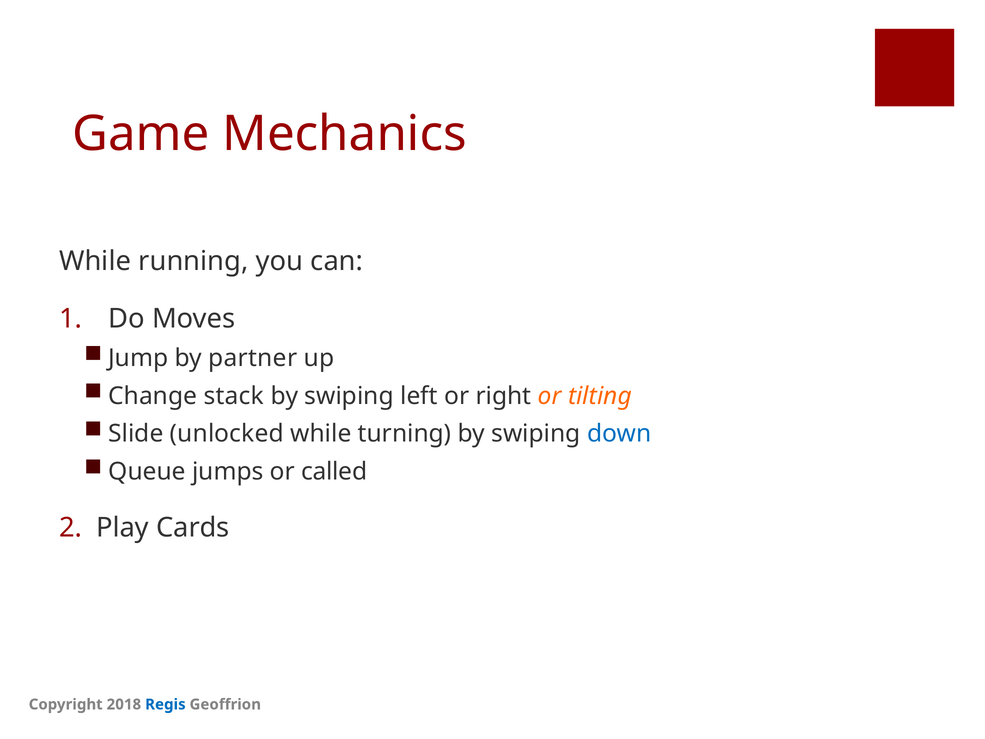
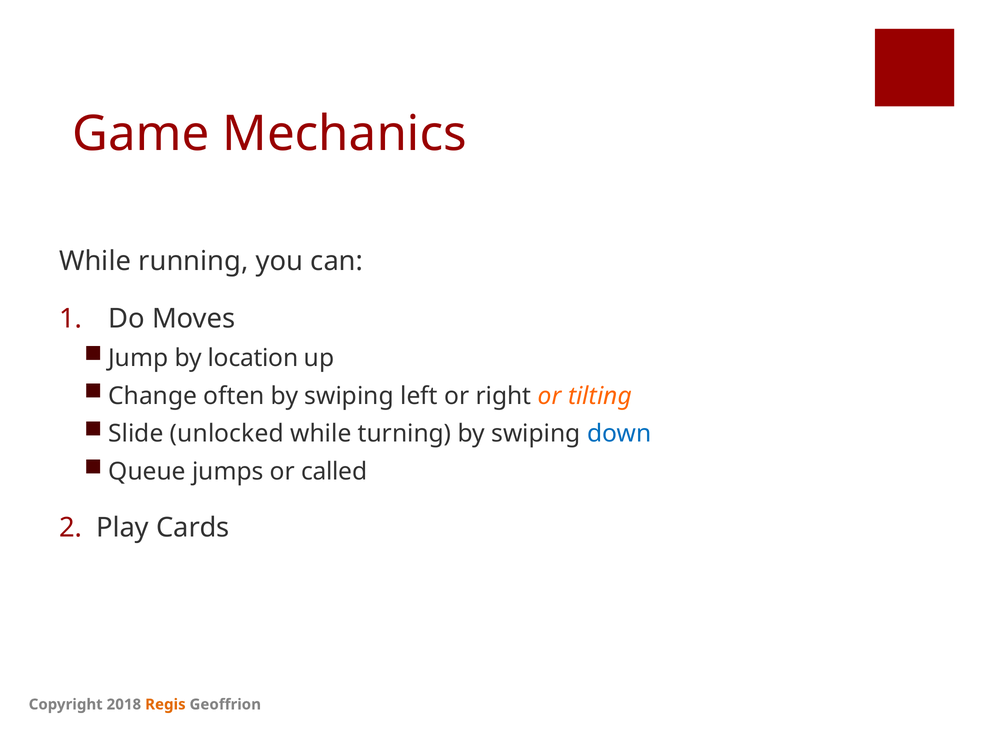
partner: partner -> location (253, 358)
stack: stack -> often (234, 396)
Regis colour: blue -> orange (165, 704)
